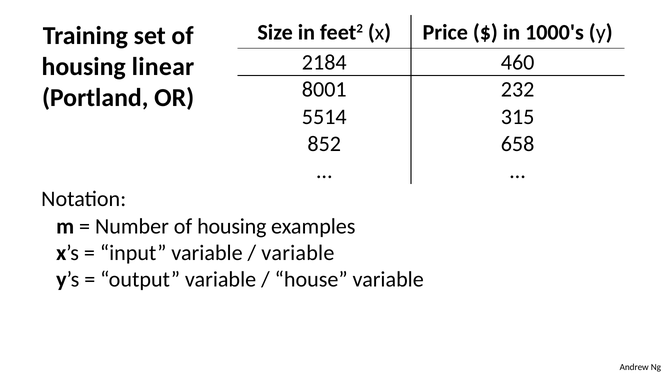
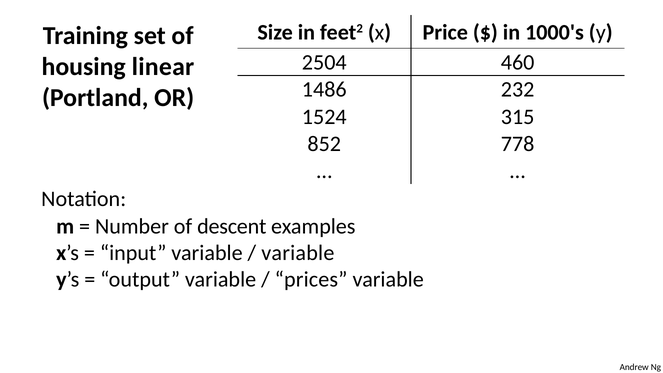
2184: 2184 -> 2504 (324, 63)
8001: 8001 -> 1486 (324, 90)
5514: 5514 -> 1524 (324, 117)
658: 658 -> 778 (518, 144)
Number of housing: housing -> descent (232, 227)
house: house -> prices (311, 280)
